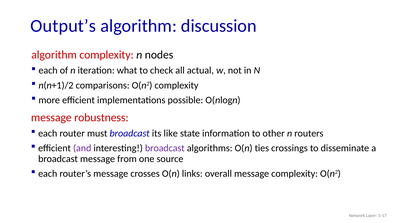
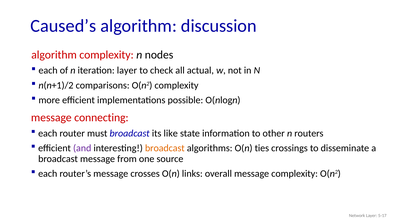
Output’s: Output’s -> Caused’s (63, 26)
iteration what: what -> layer (127, 71)
robustness: robustness -> connecting (101, 118)
broadcast colour: purple -> orange (165, 148)
